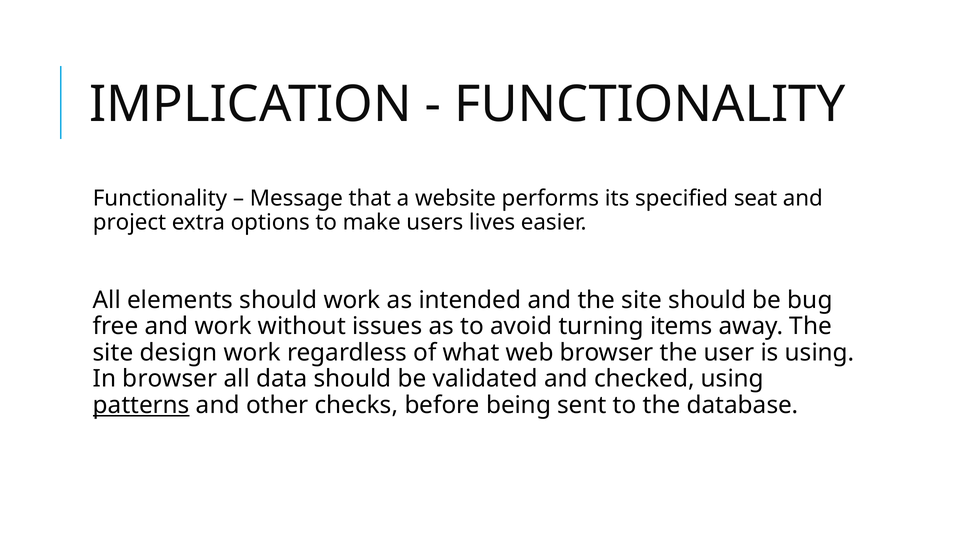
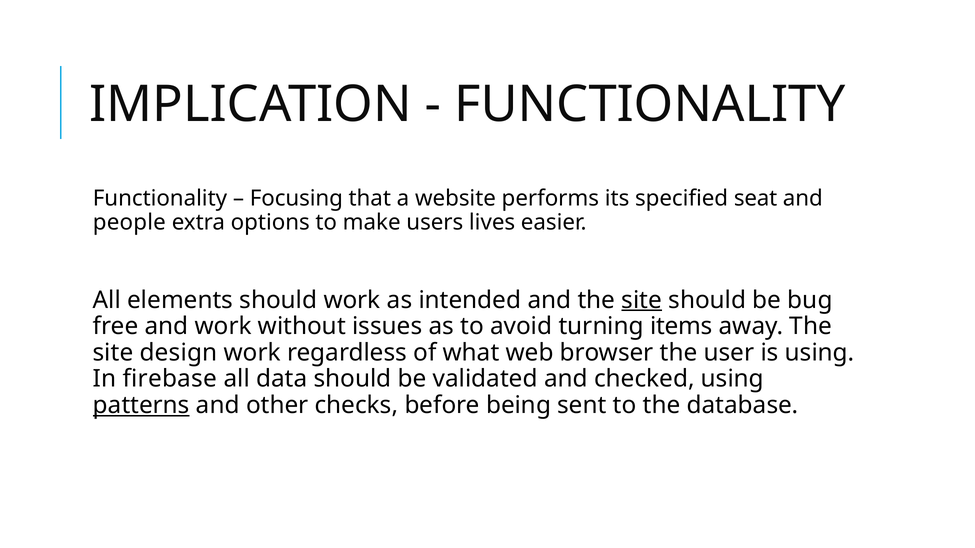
Message: Message -> Focusing (296, 198)
project: project -> people (129, 222)
site underline: none -> present (642, 300)
In browser: browser -> firebase (170, 379)
